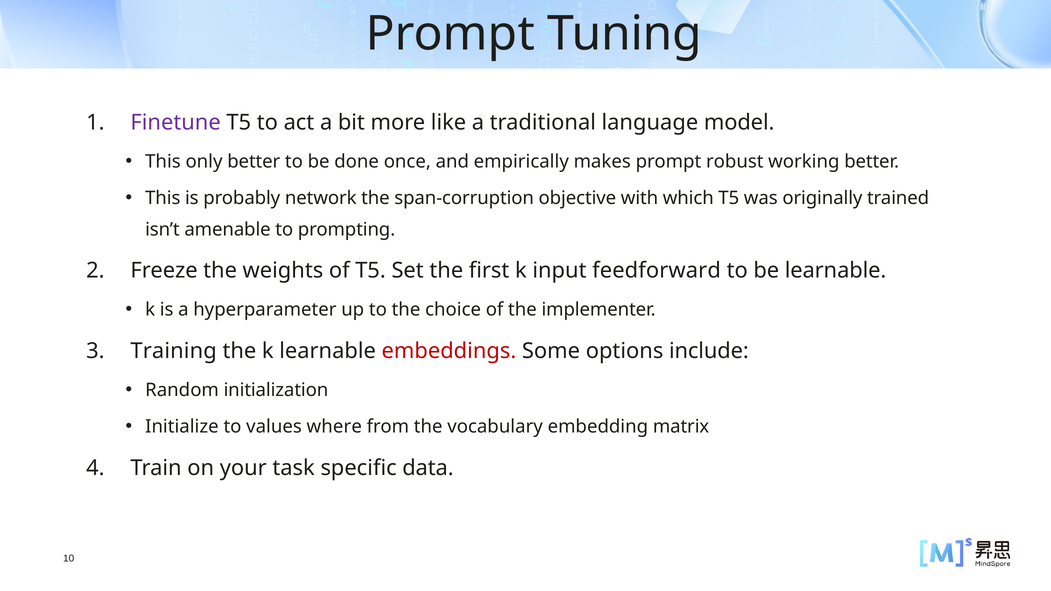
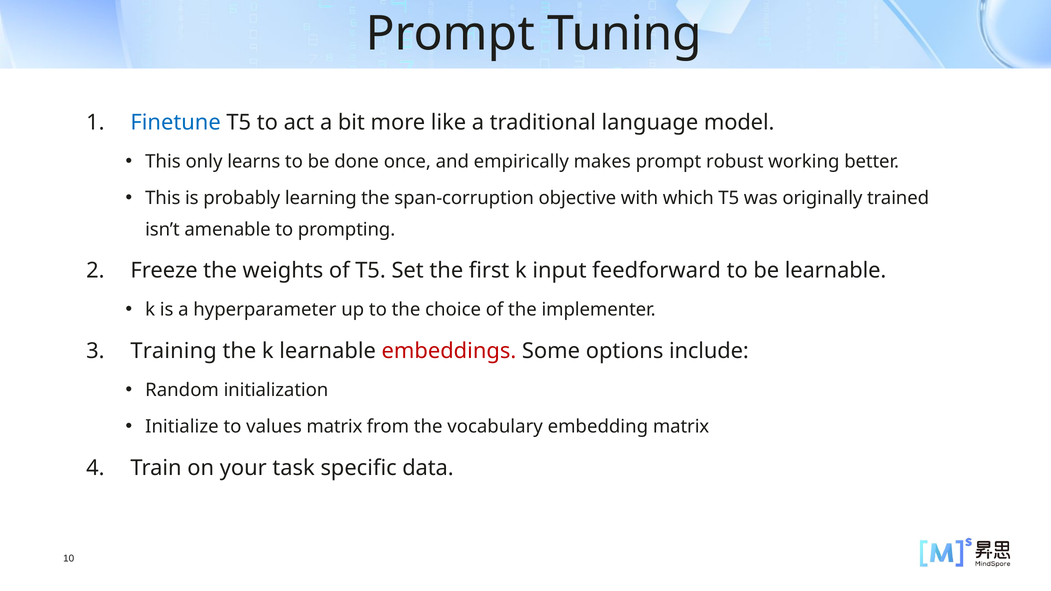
Finetune colour: purple -> blue (176, 122)
only better: better -> learns (254, 161)
network: network -> learning (321, 198)
values where: where -> matrix (334, 427)
